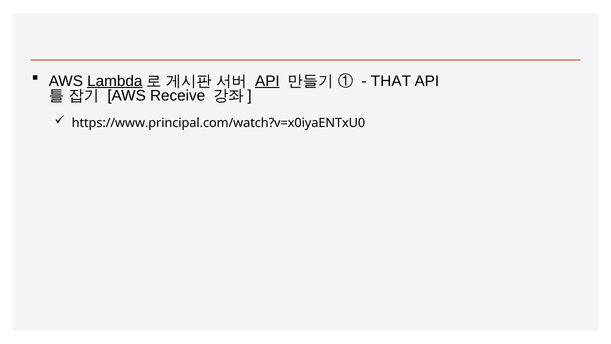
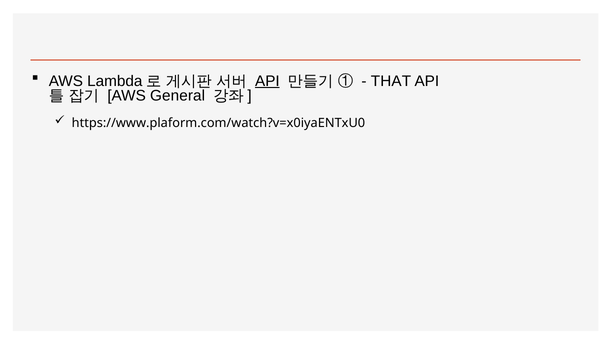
Lambda underline: present -> none (115, 81)
Receive: Receive -> General (178, 96)
https://www.principal.com/watch?v=x0iyaENTxU0: https://www.principal.com/watch?v=x0iyaENTxU0 -> https://www.plaform.com/watch?v=x0iyaENTxU0 (218, 123)
